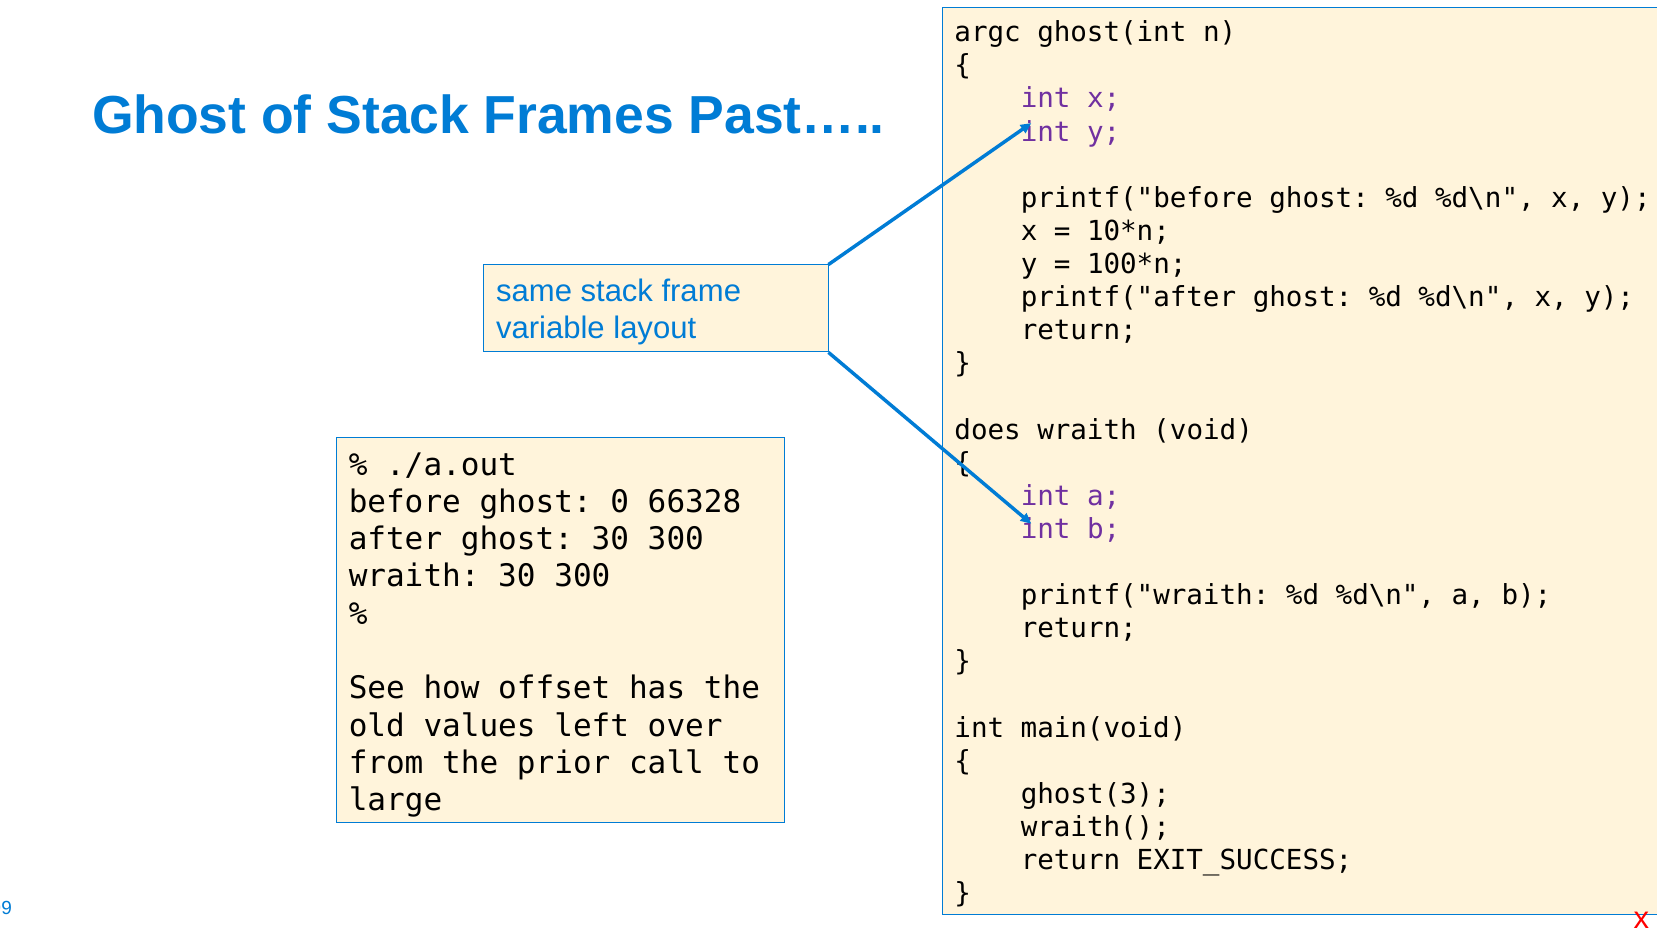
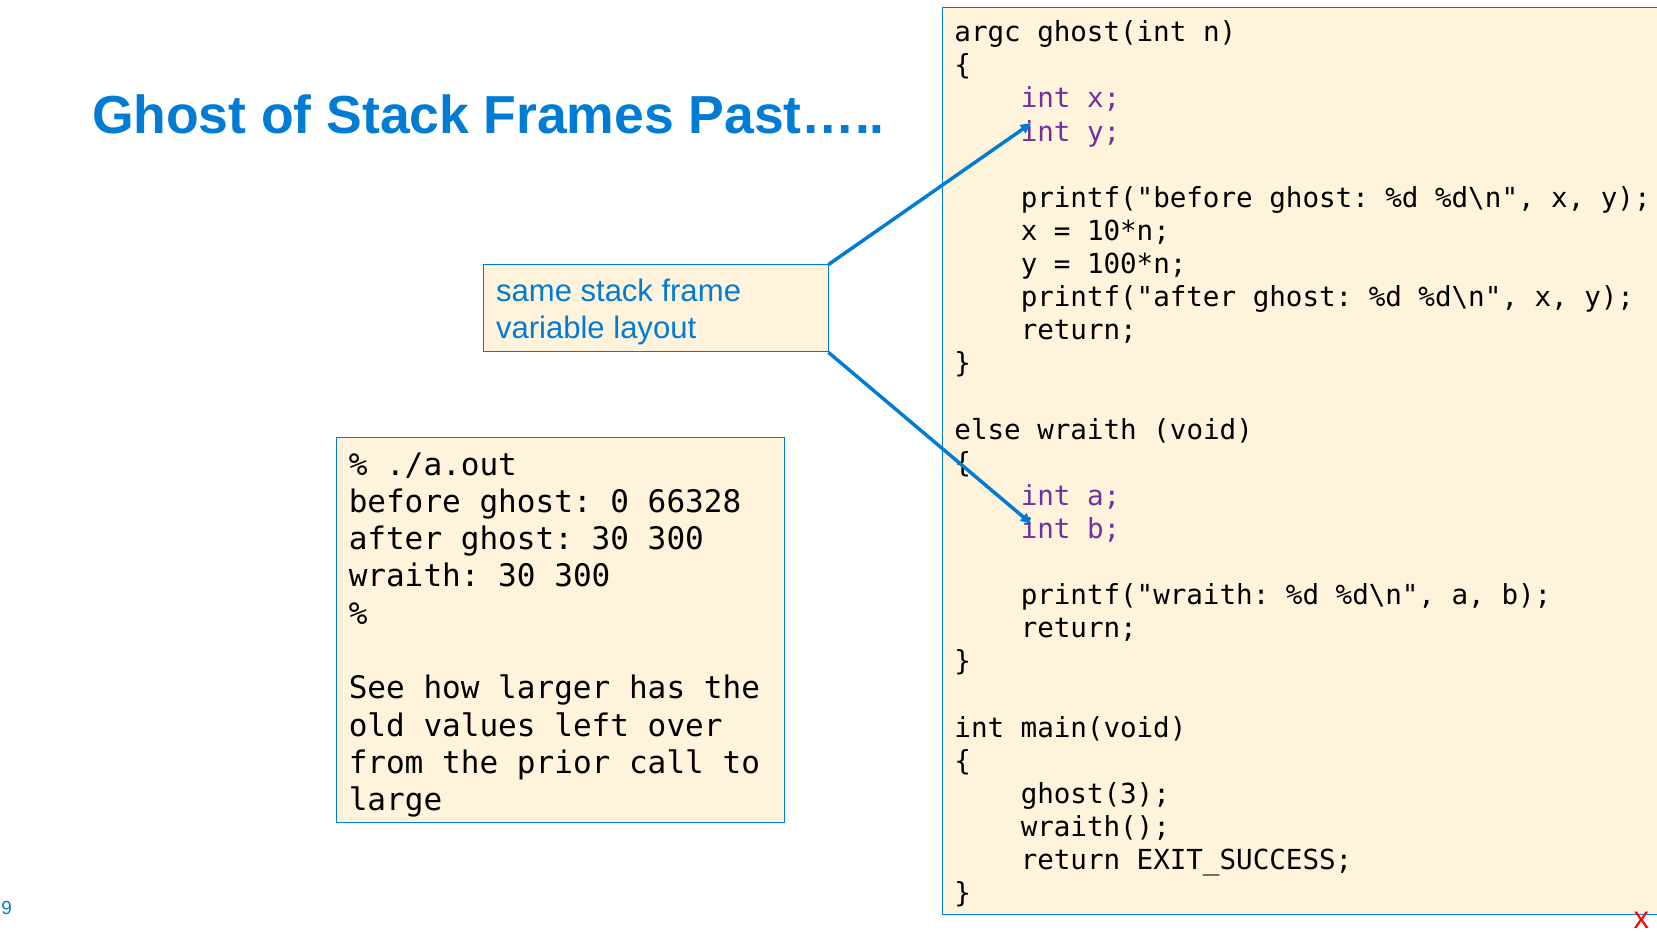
does: does -> else (988, 430)
offset: offset -> larger (554, 689)
